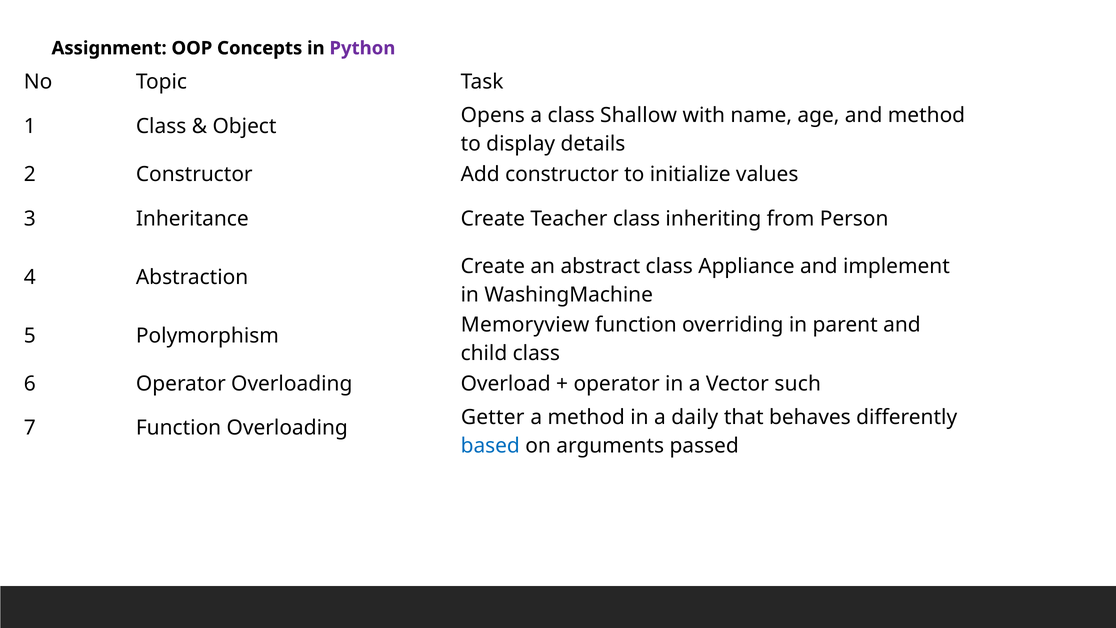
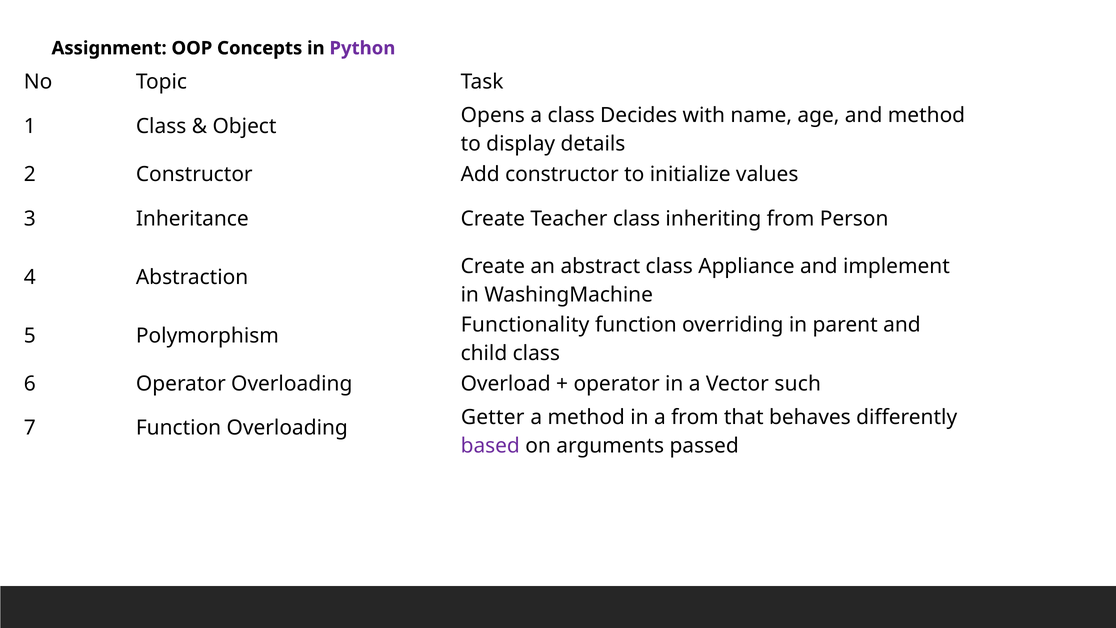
Shallow: Shallow -> Decides (639, 116)
Memoryview: Memoryview -> Functionality (525, 325)
a daily: daily -> from (695, 417)
based colour: blue -> purple (490, 445)
